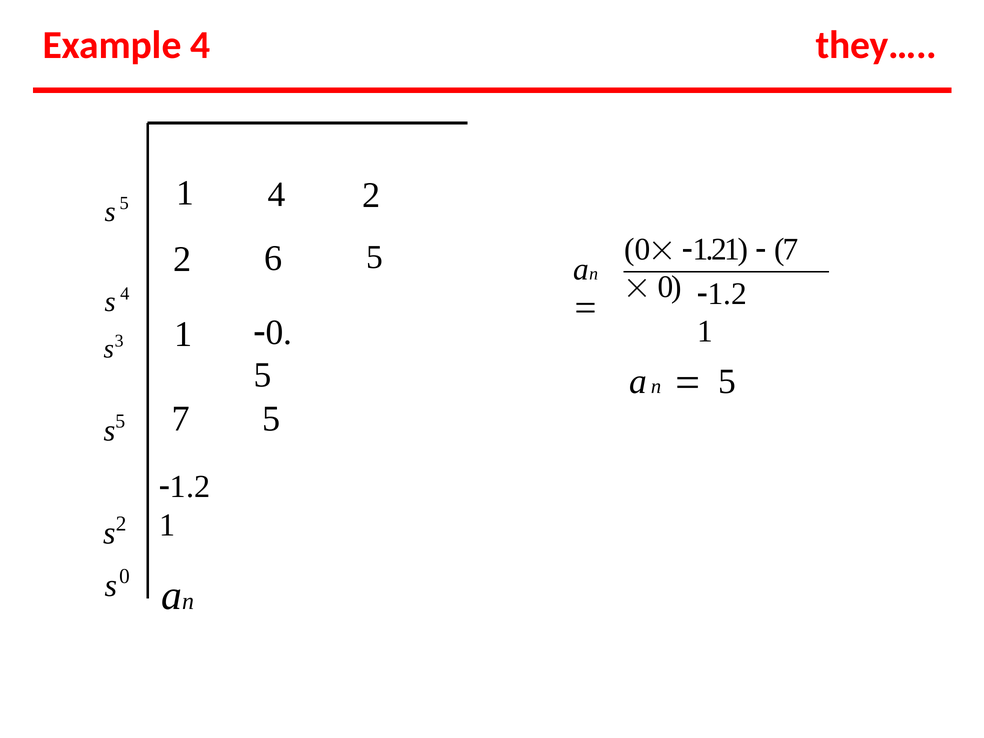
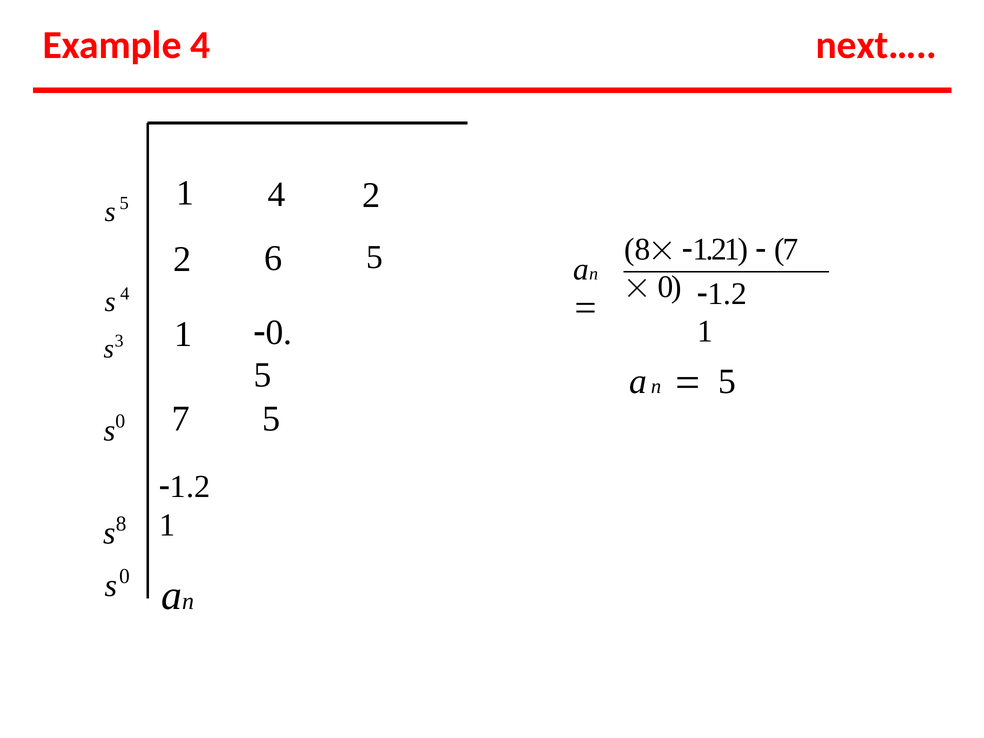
they…: they… -> next… (876, 45)
2 0: 0 -> 8 (637, 249)
5: 5 -> 0 (120, 421)
2: 2 -> 8 (121, 524)
